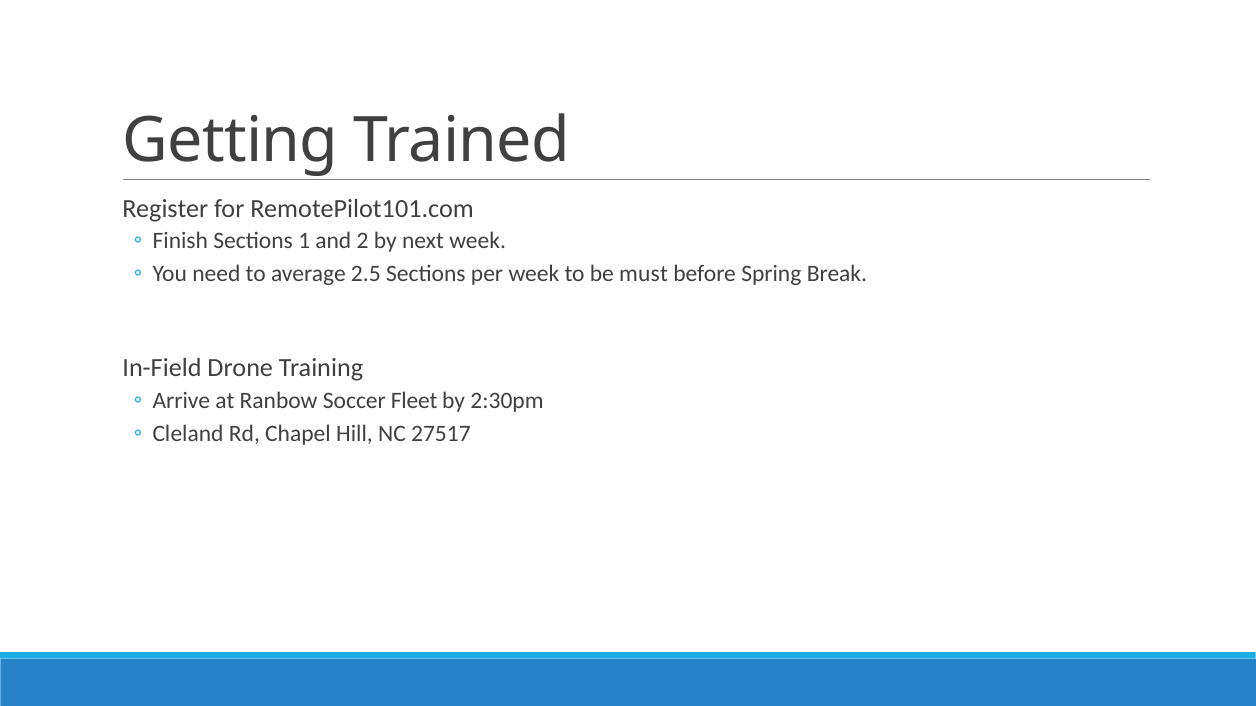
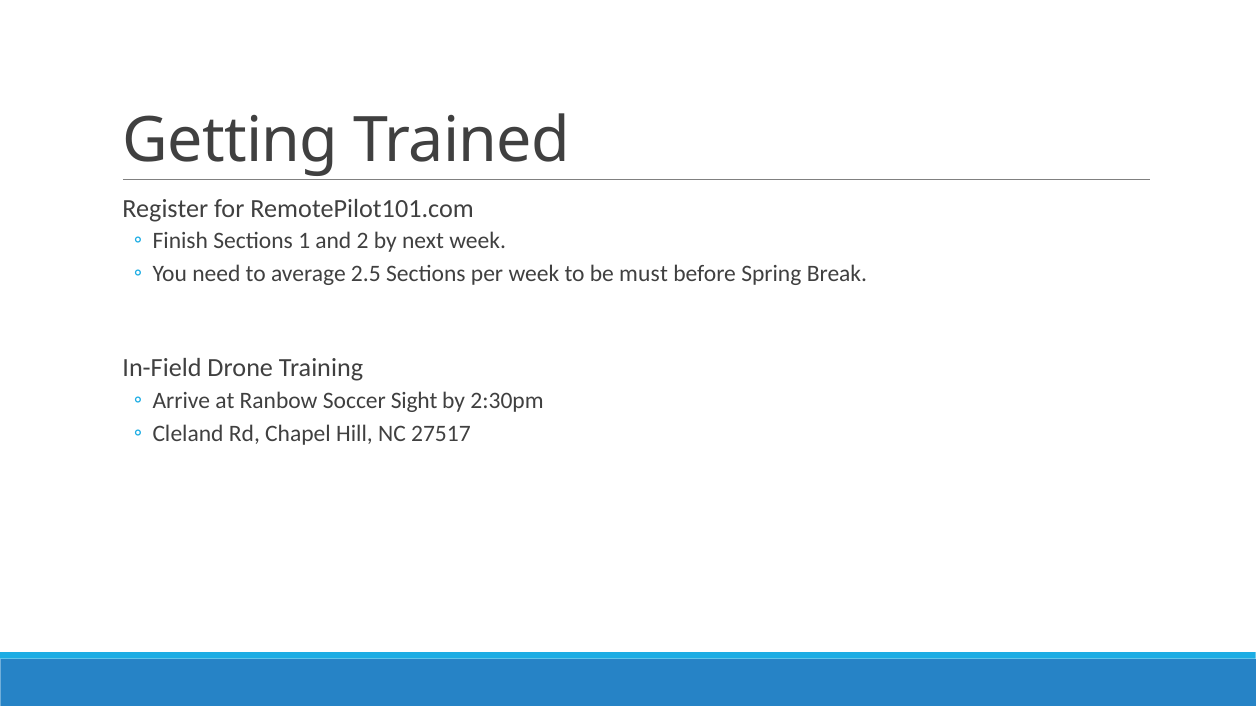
Fleet: Fleet -> Sight (414, 401)
